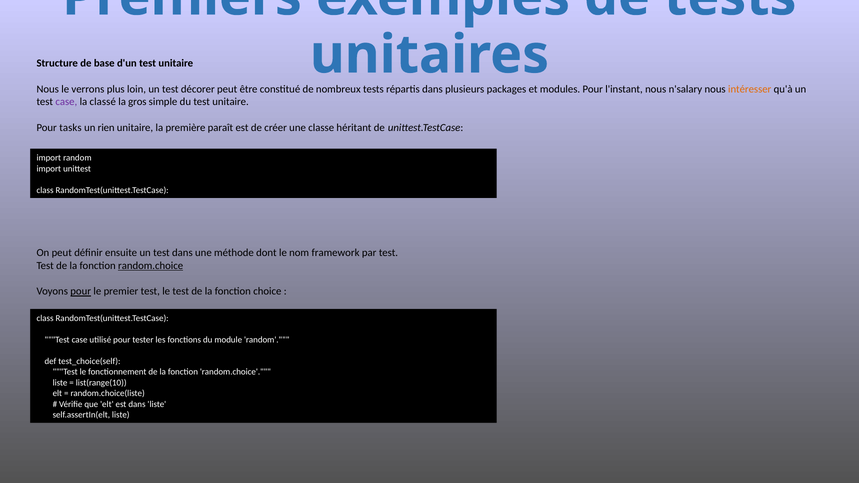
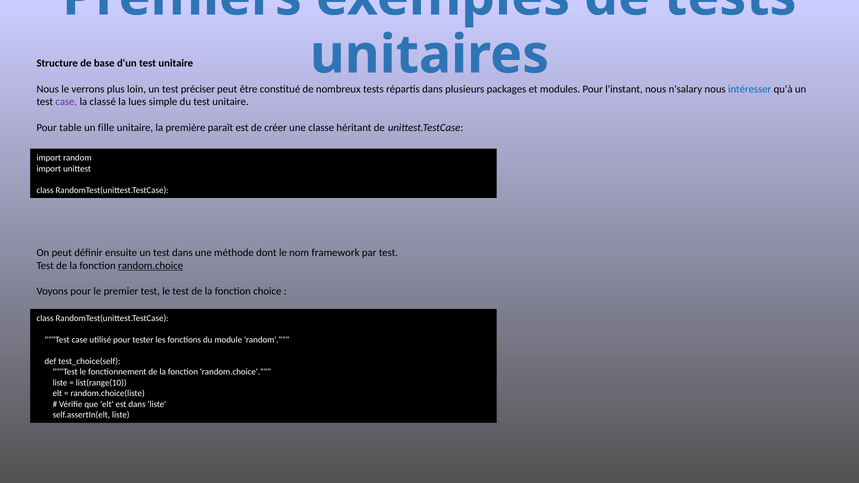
décorer: décorer -> préciser (198, 89)
intéresser colour: orange -> blue (750, 89)
gros: gros -> lues (137, 102)
tasks: tasks -> table (70, 128)
rien: rien -> fille (106, 128)
pour underline: present -> none (81, 291)
